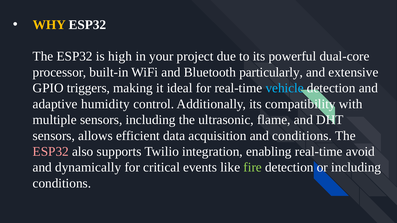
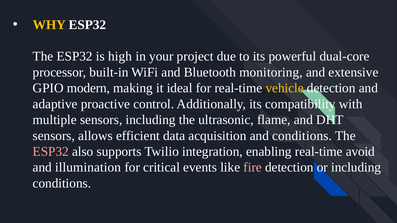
particularly: particularly -> monitoring (271, 72)
triggers: triggers -> modern (88, 88)
vehicle colour: light blue -> yellow (285, 88)
humidity: humidity -> proactive (105, 104)
dynamically: dynamically -> illumination (88, 168)
fire colour: light green -> pink (253, 168)
